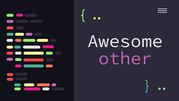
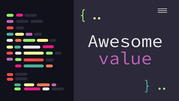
other: other -> value (125, 58)
